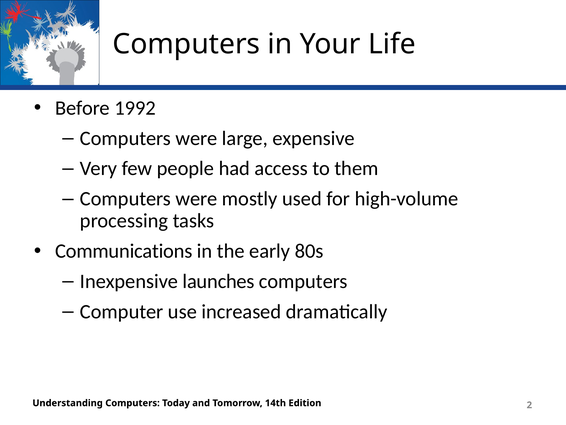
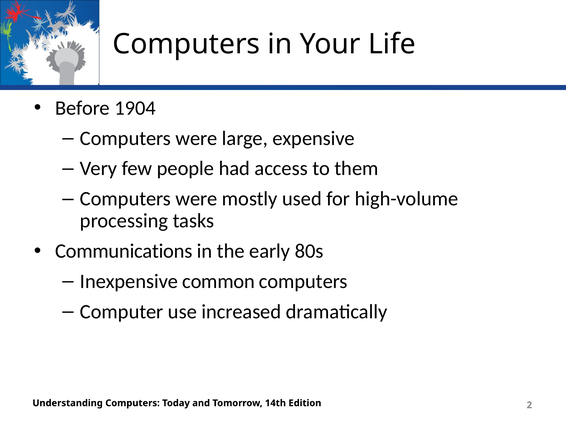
1992: 1992 -> 1904 (135, 108)
launches: launches -> common (219, 281)
